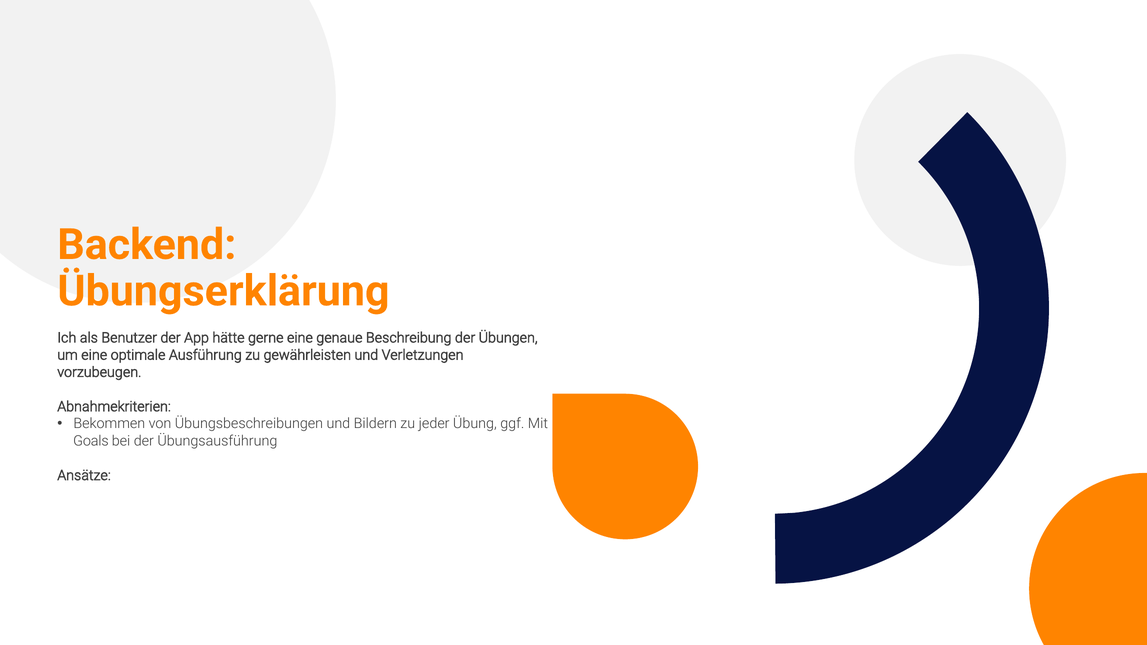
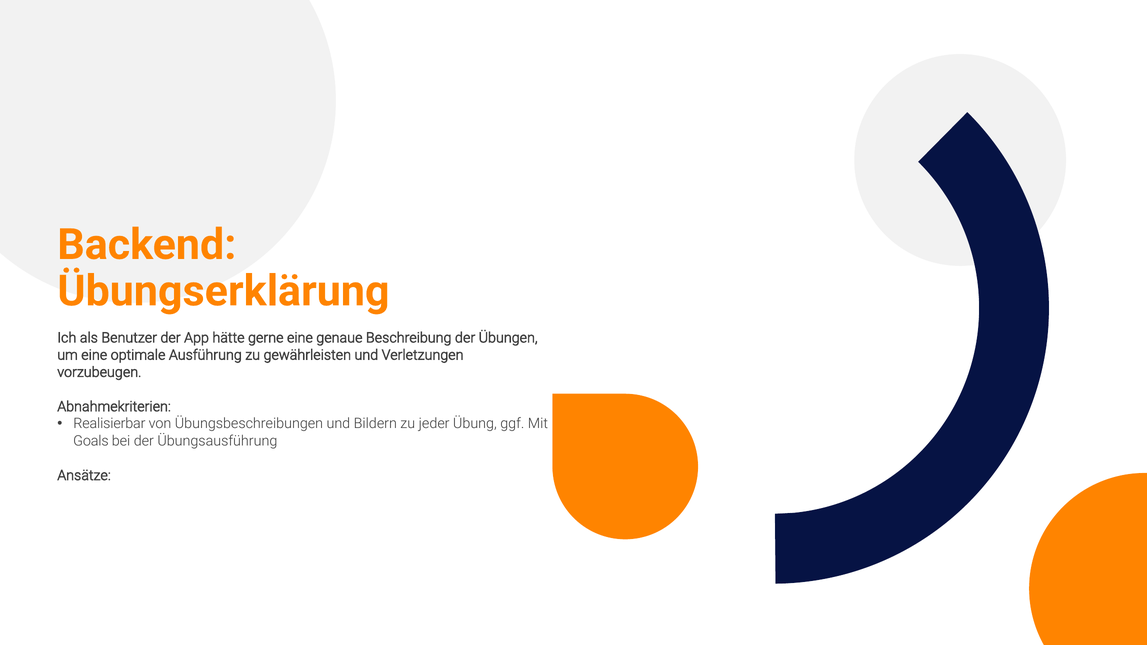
Bekommen: Bekommen -> Realisierbar (109, 424)
